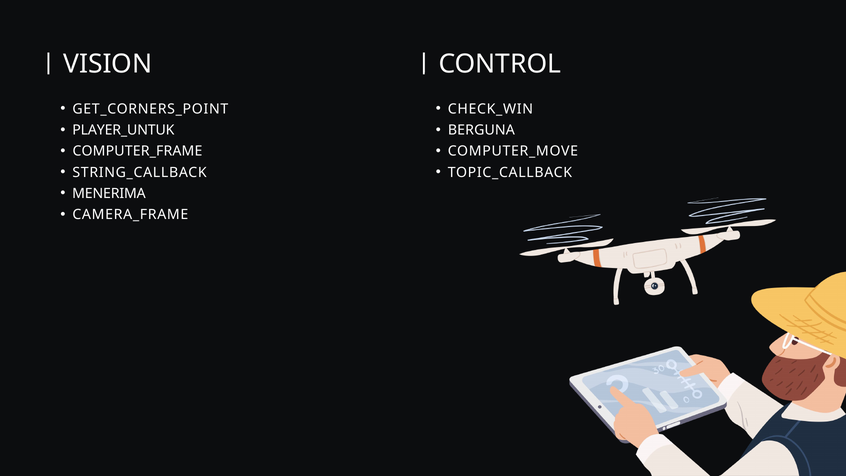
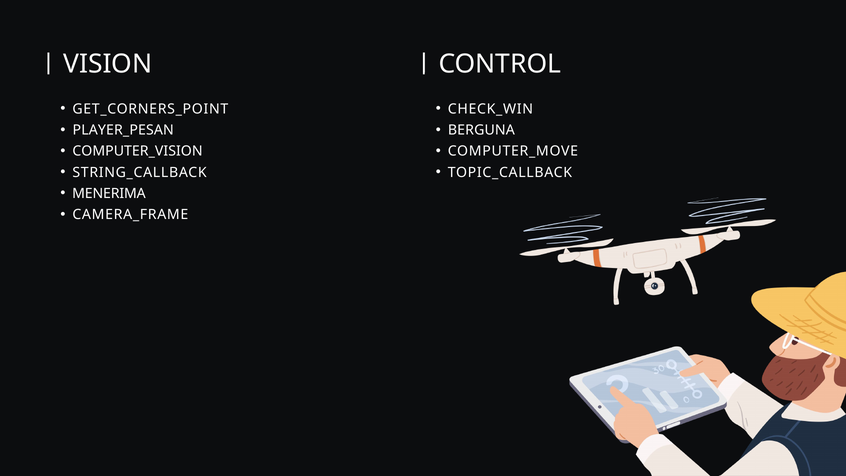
PLAYER_UNTUK: PLAYER_UNTUK -> PLAYER_PESAN (123, 130)
COMPUTER_FRAME: COMPUTER_FRAME -> COMPUTER_VISION (138, 151)
